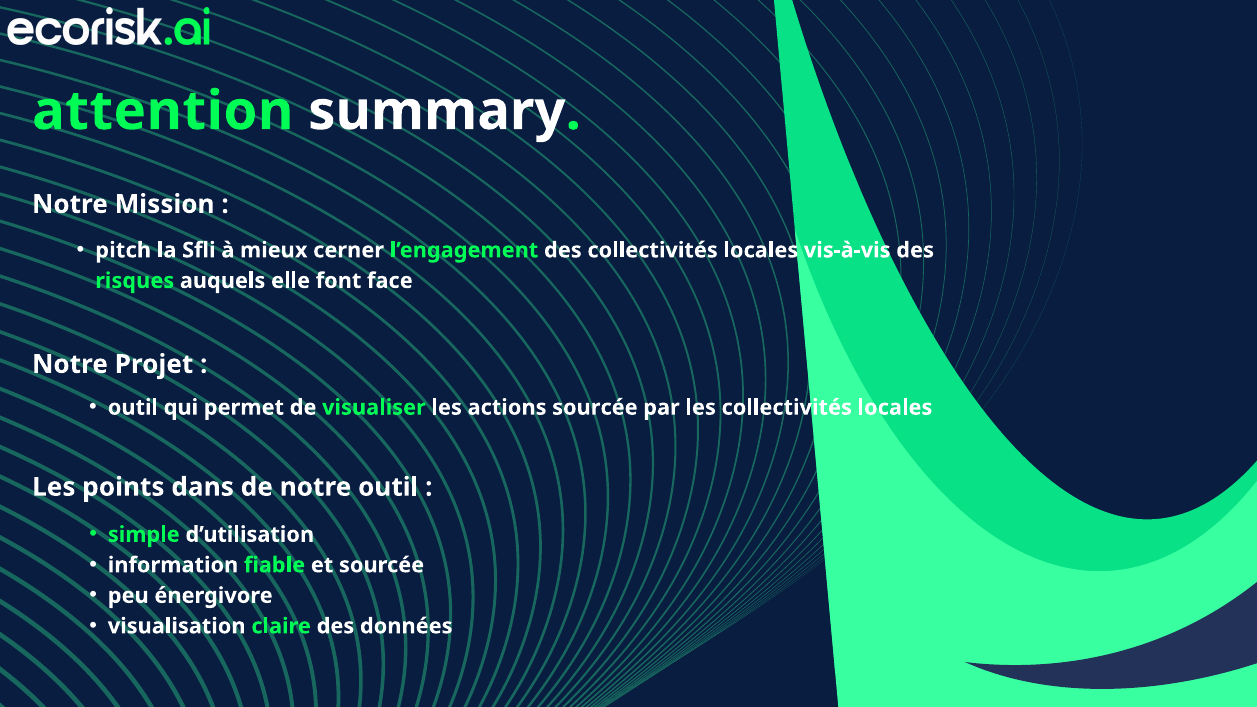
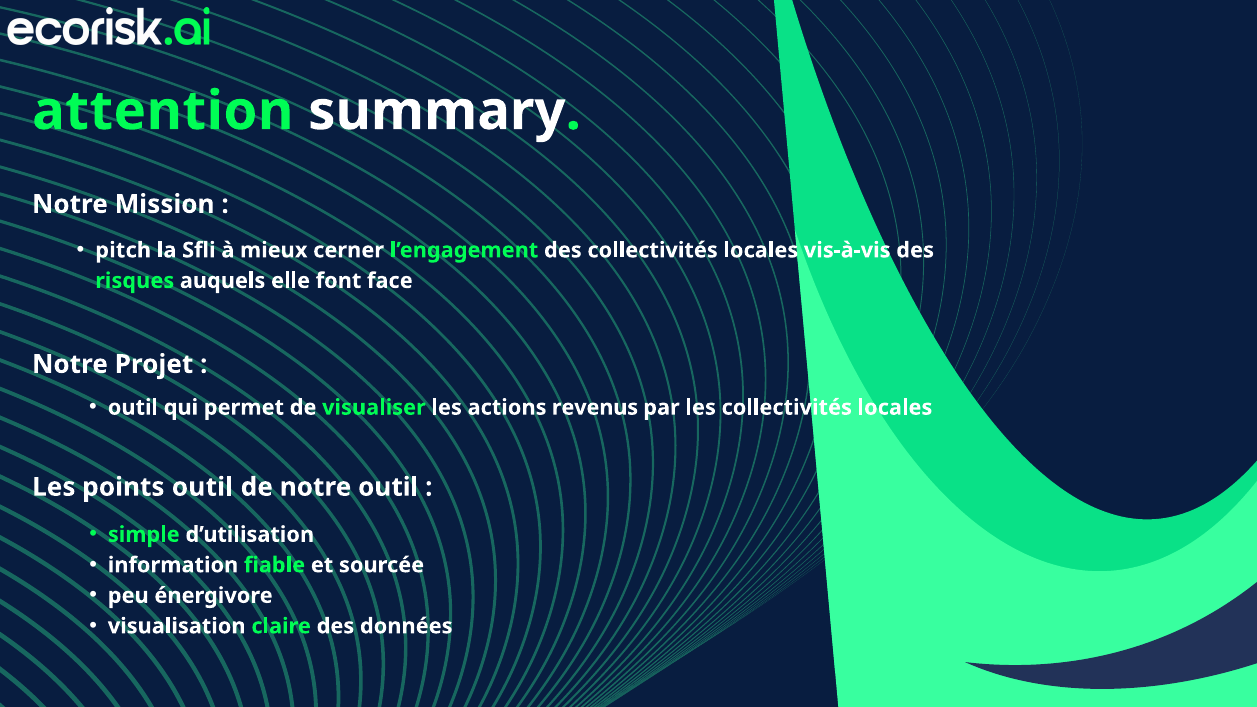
actions sourcée: sourcée -> revenus (595, 408)
points dans: dans -> outil (202, 487)
